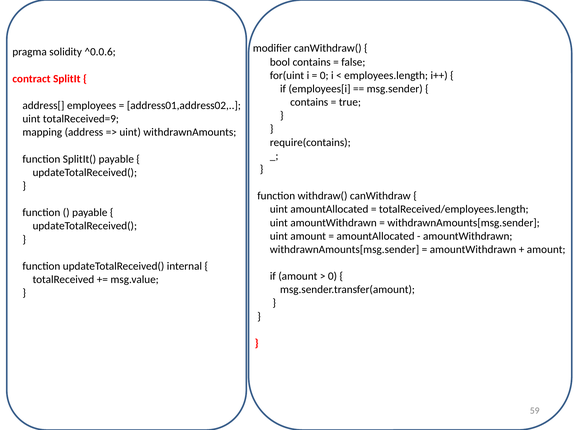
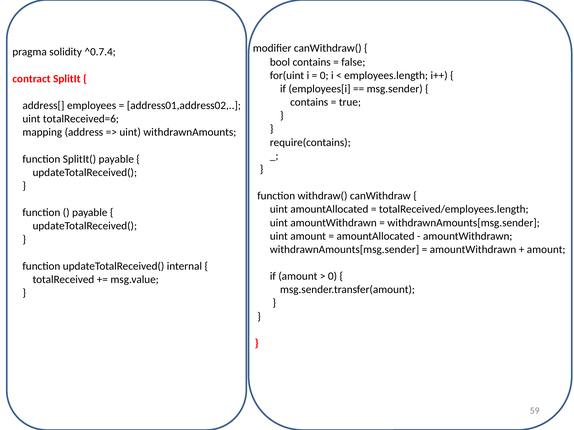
^0.0.6: ^0.0.6 -> ^0.7.4 (100, 52)
totalReceived=9: totalReceived=9 -> totalReceived=6 (81, 119)
